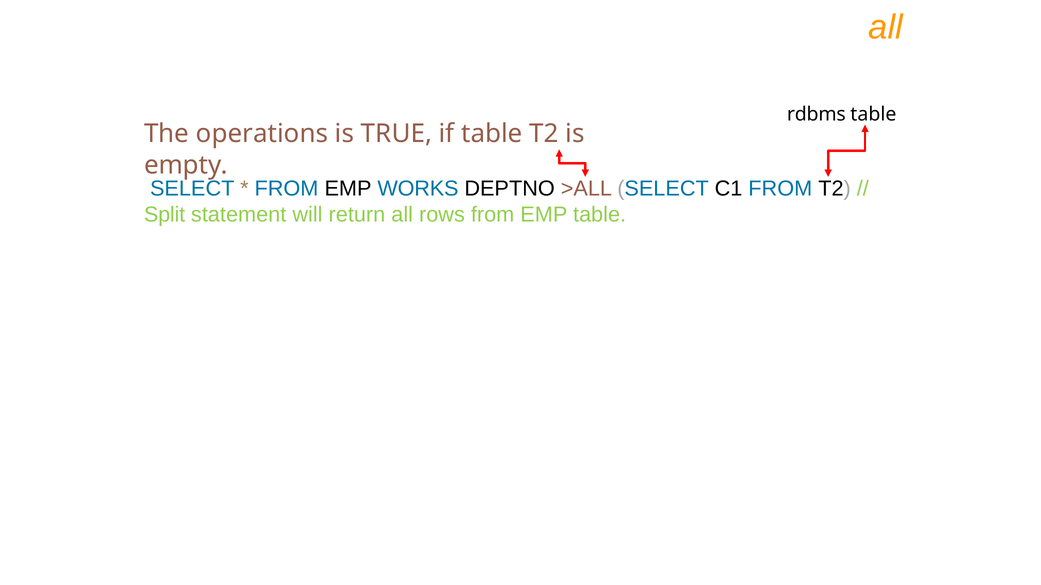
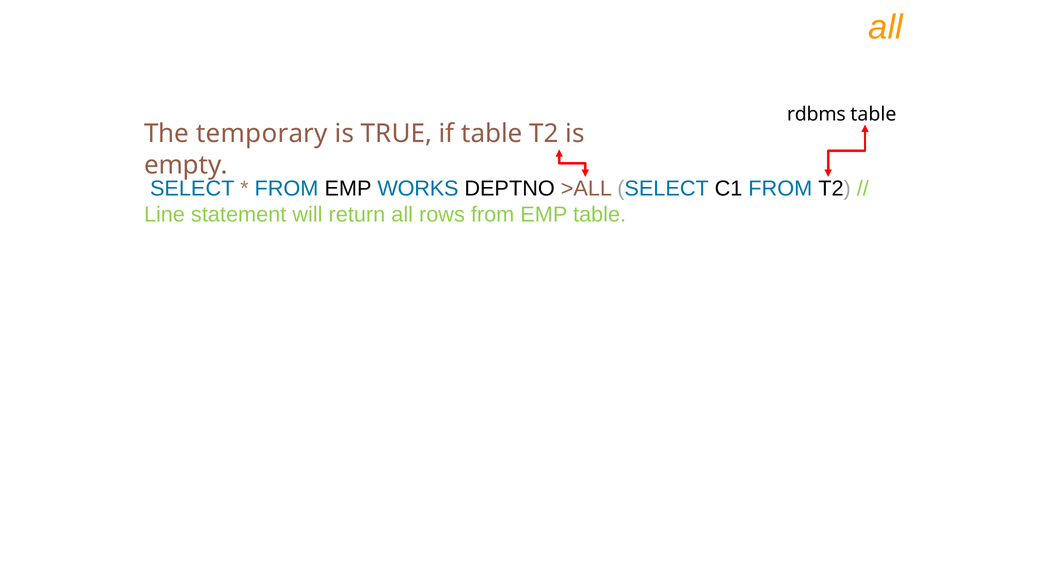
operations: operations -> temporary (262, 134)
Split: Split -> Line (164, 215)
